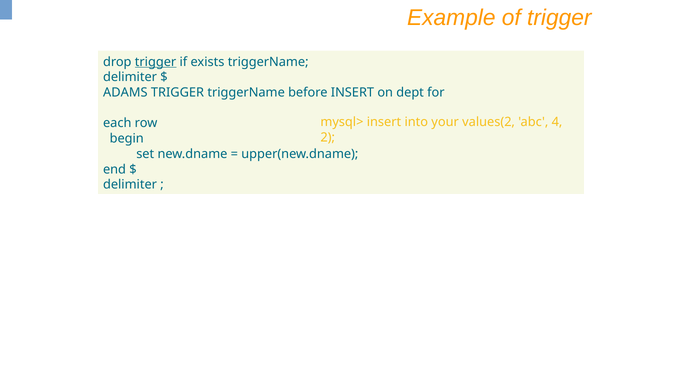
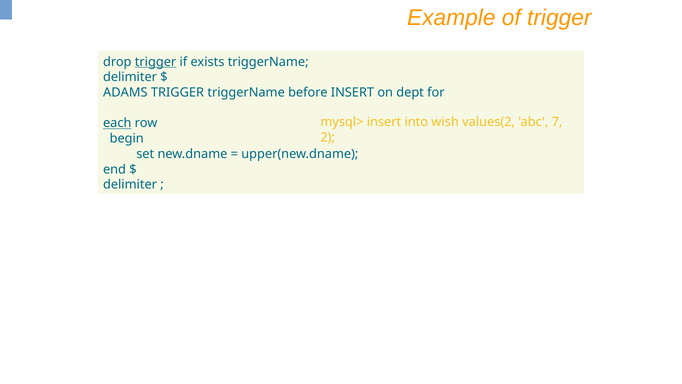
your: your -> wish (445, 122)
4: 4 -> 7 (557, 122)
each underline: none -> present (117, 123)
